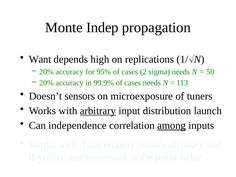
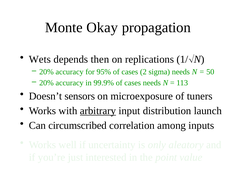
Indep: Indep -> Okay (102, 28)
Want: Want -> Wets (40, 59)
high: high -> then (100, 59)
independence: independence -> circumscribed (78, 125)
among underline: present -> none (172, 125)
